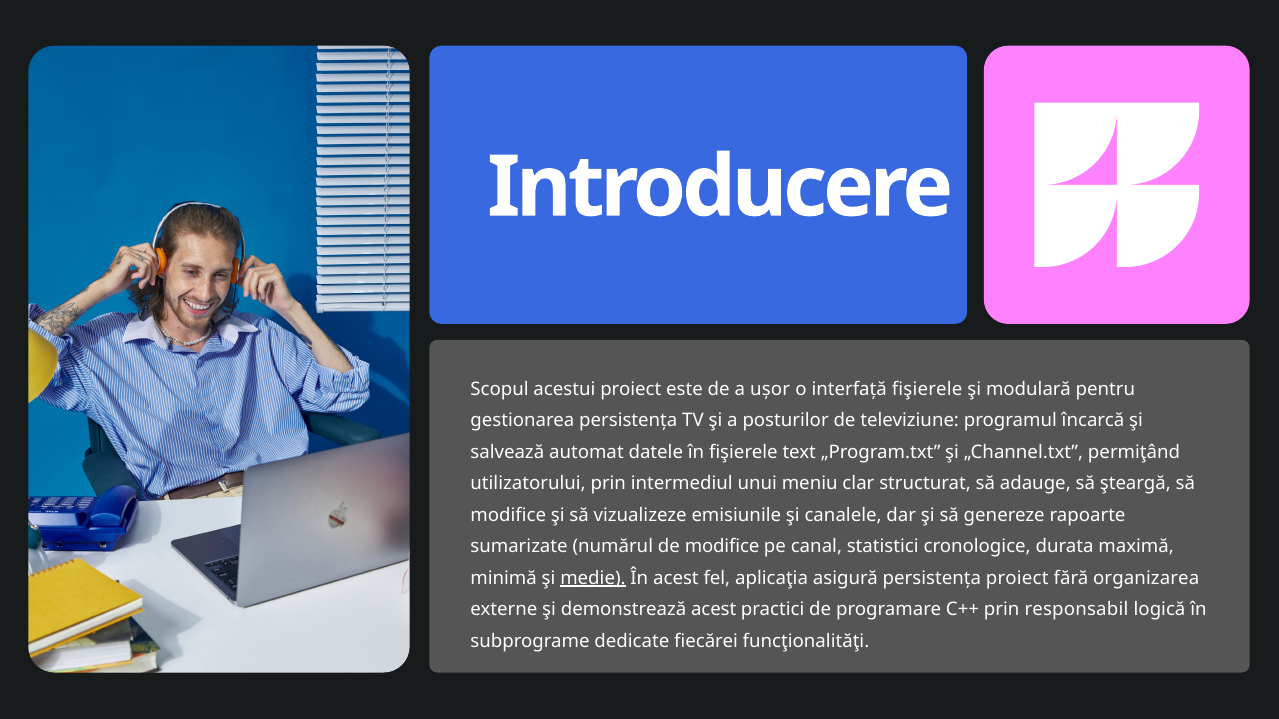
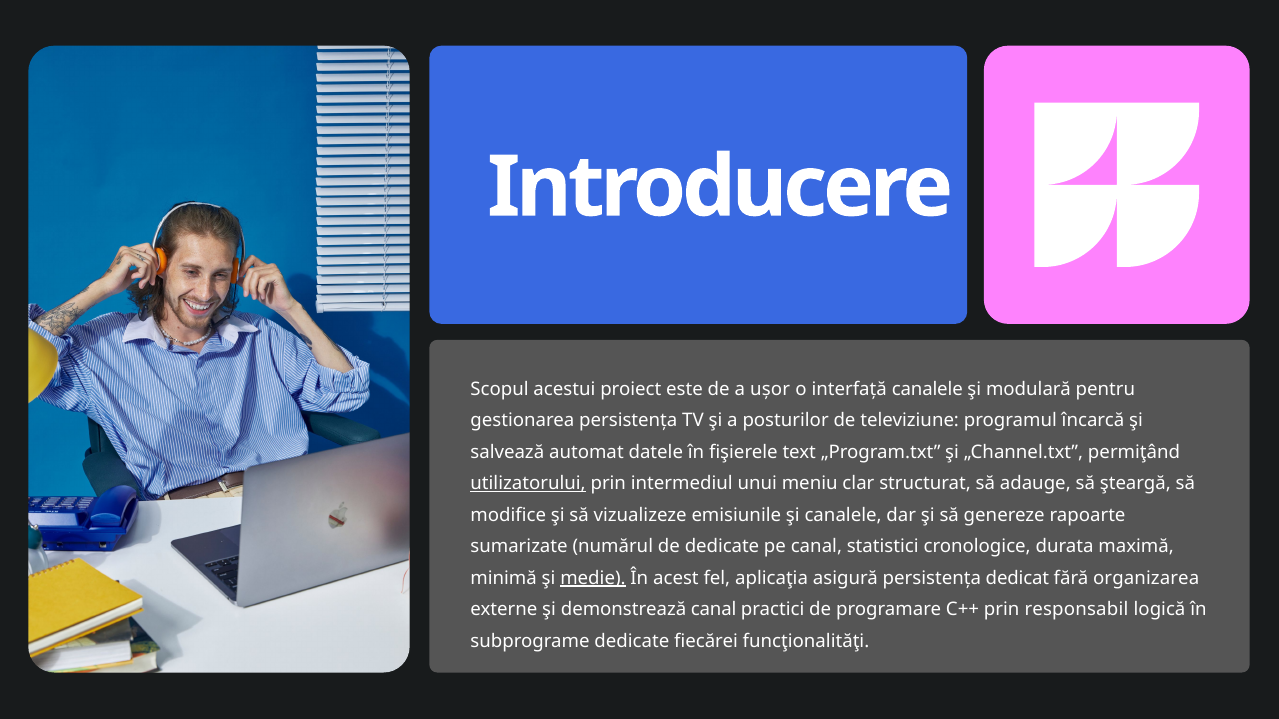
interfață fişierele: fişierele -> canalele (927, 389)
utilizatorului underline: none -> present (528, 484)
de modifice: modifice -> dedicate (722, 547)
persistența proiect: proiect -> dedicat (1017, 578)
demonstrează acest: acest -> canal (714, 610)
